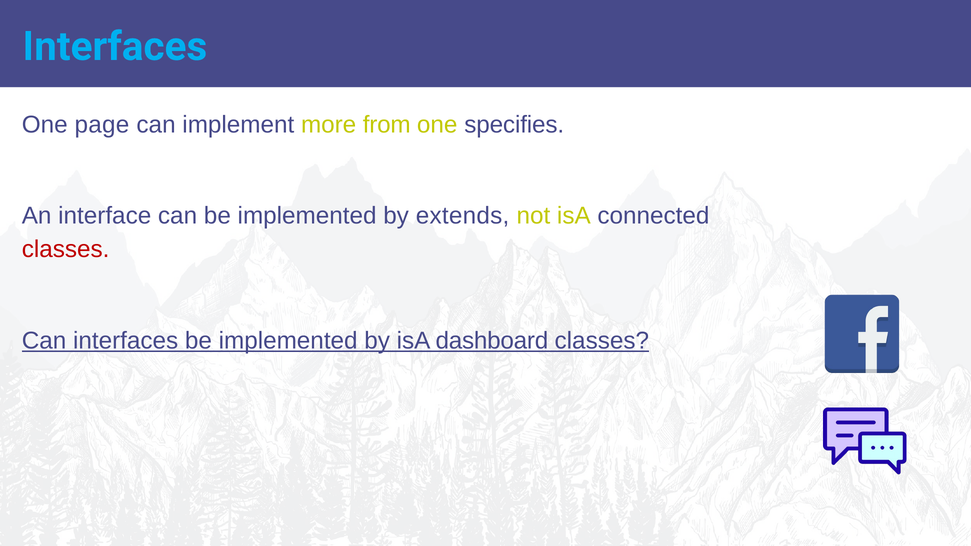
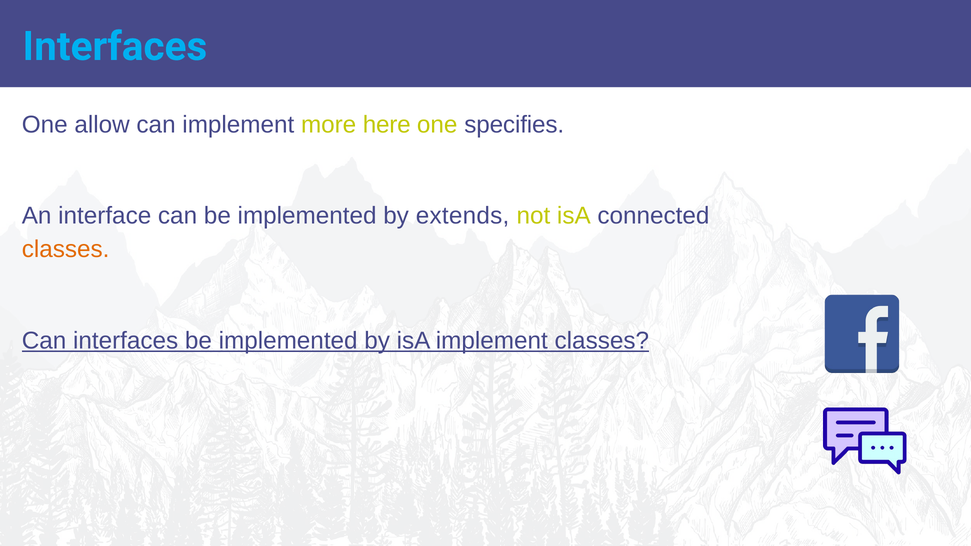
page: page -> allow (102, 125)
from: from -> here (387, 125)
classes colour: red -> orange (66, 250)
isA dashboard: dashboard -> implement (492, 341)
